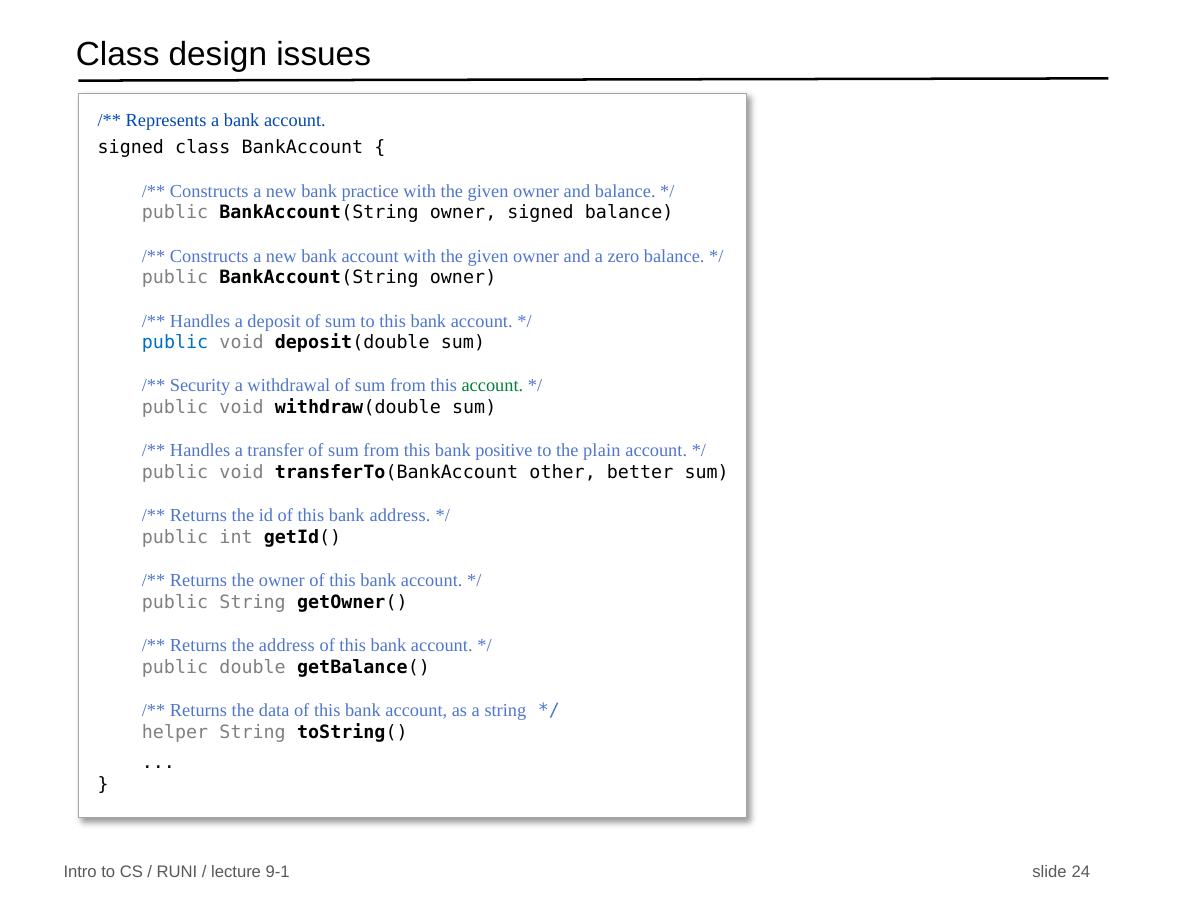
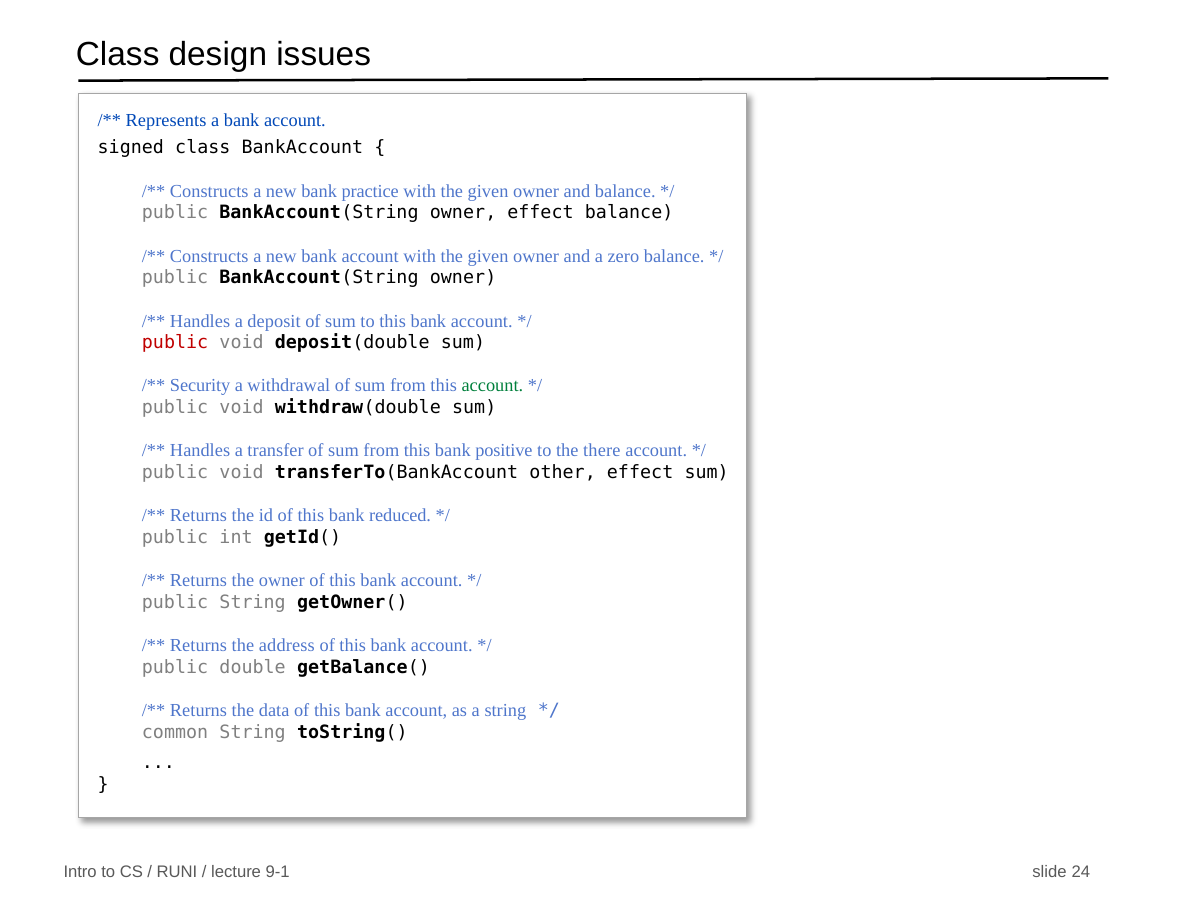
owner signed: signed -> effect (540, 213)
public colour: blue -> red (175, 343)
plain: plain -> there (602, 451)
other better: better -> effect (640, 472)
bank address: address -> reduced (400, 516)
helper: helper -> common (175, 732)
